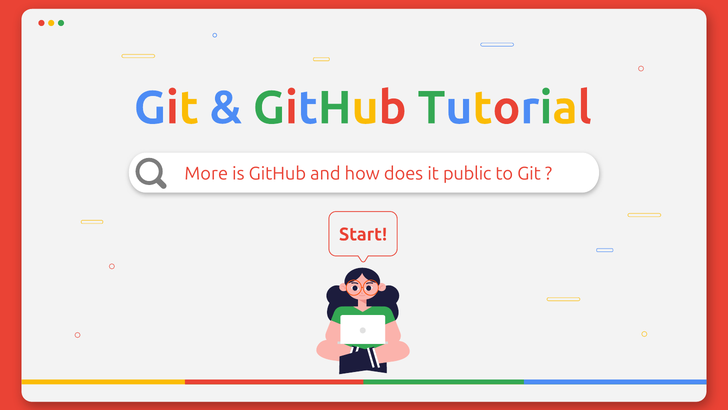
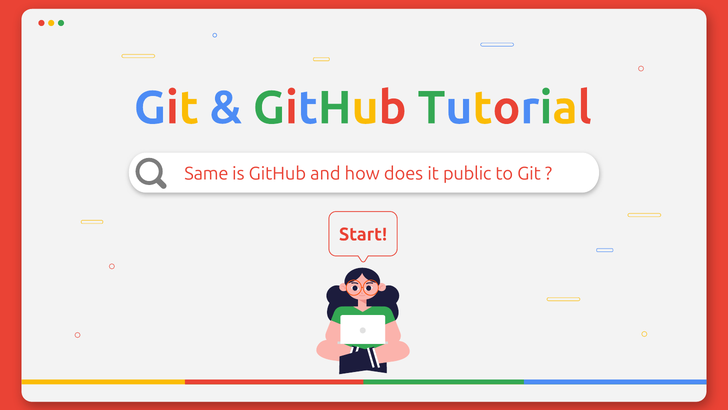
More: More -> Same (206, 174)
